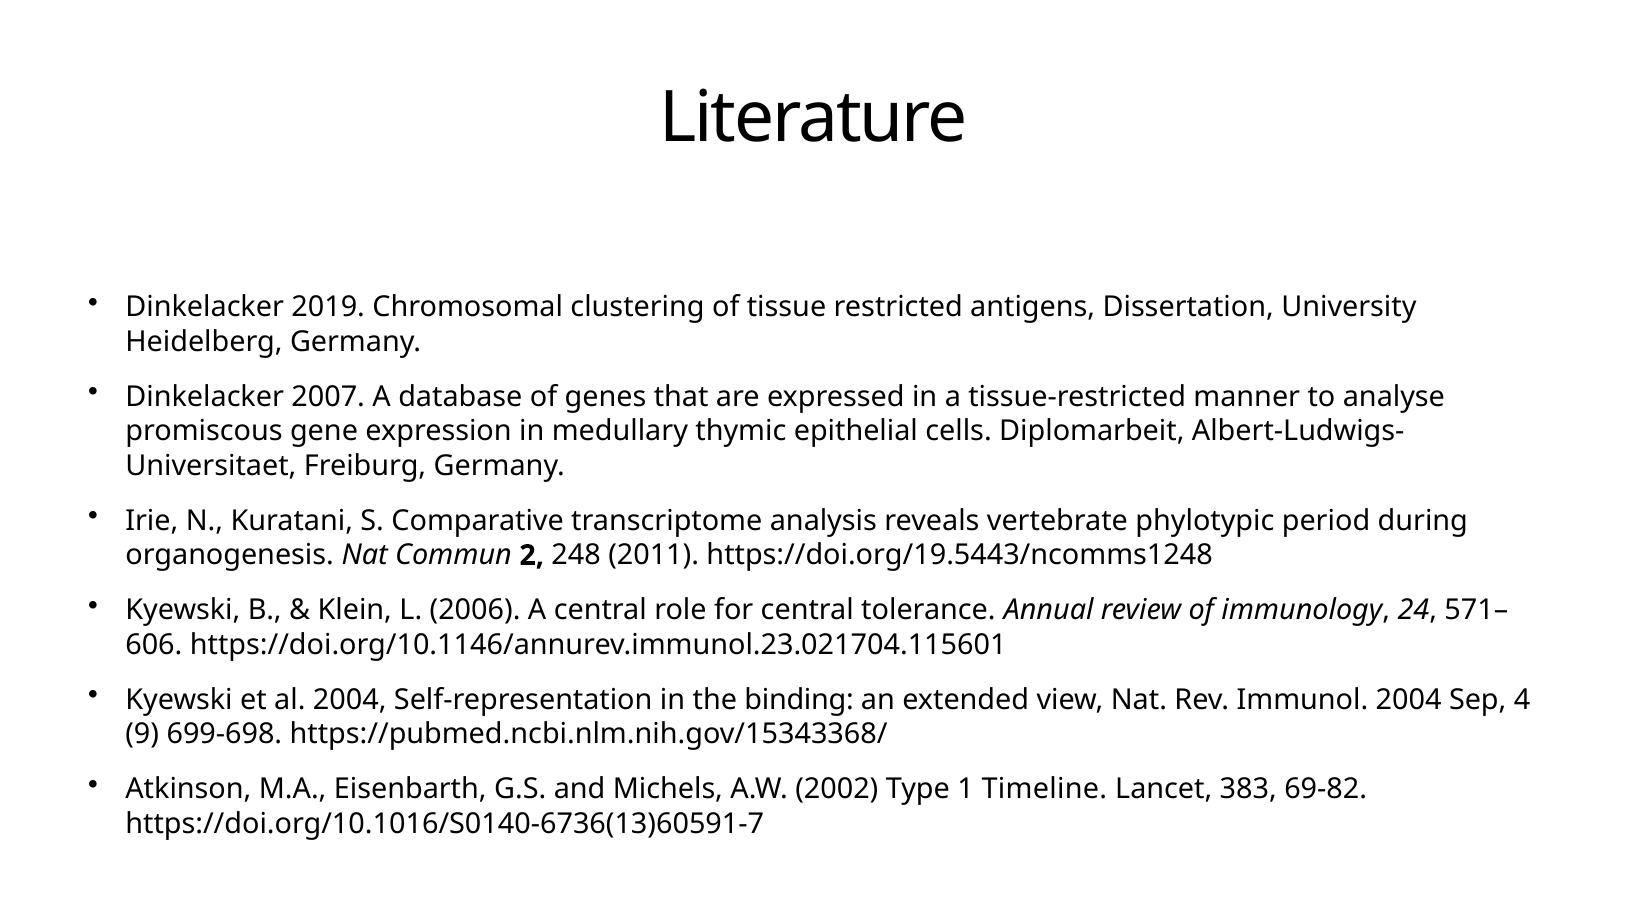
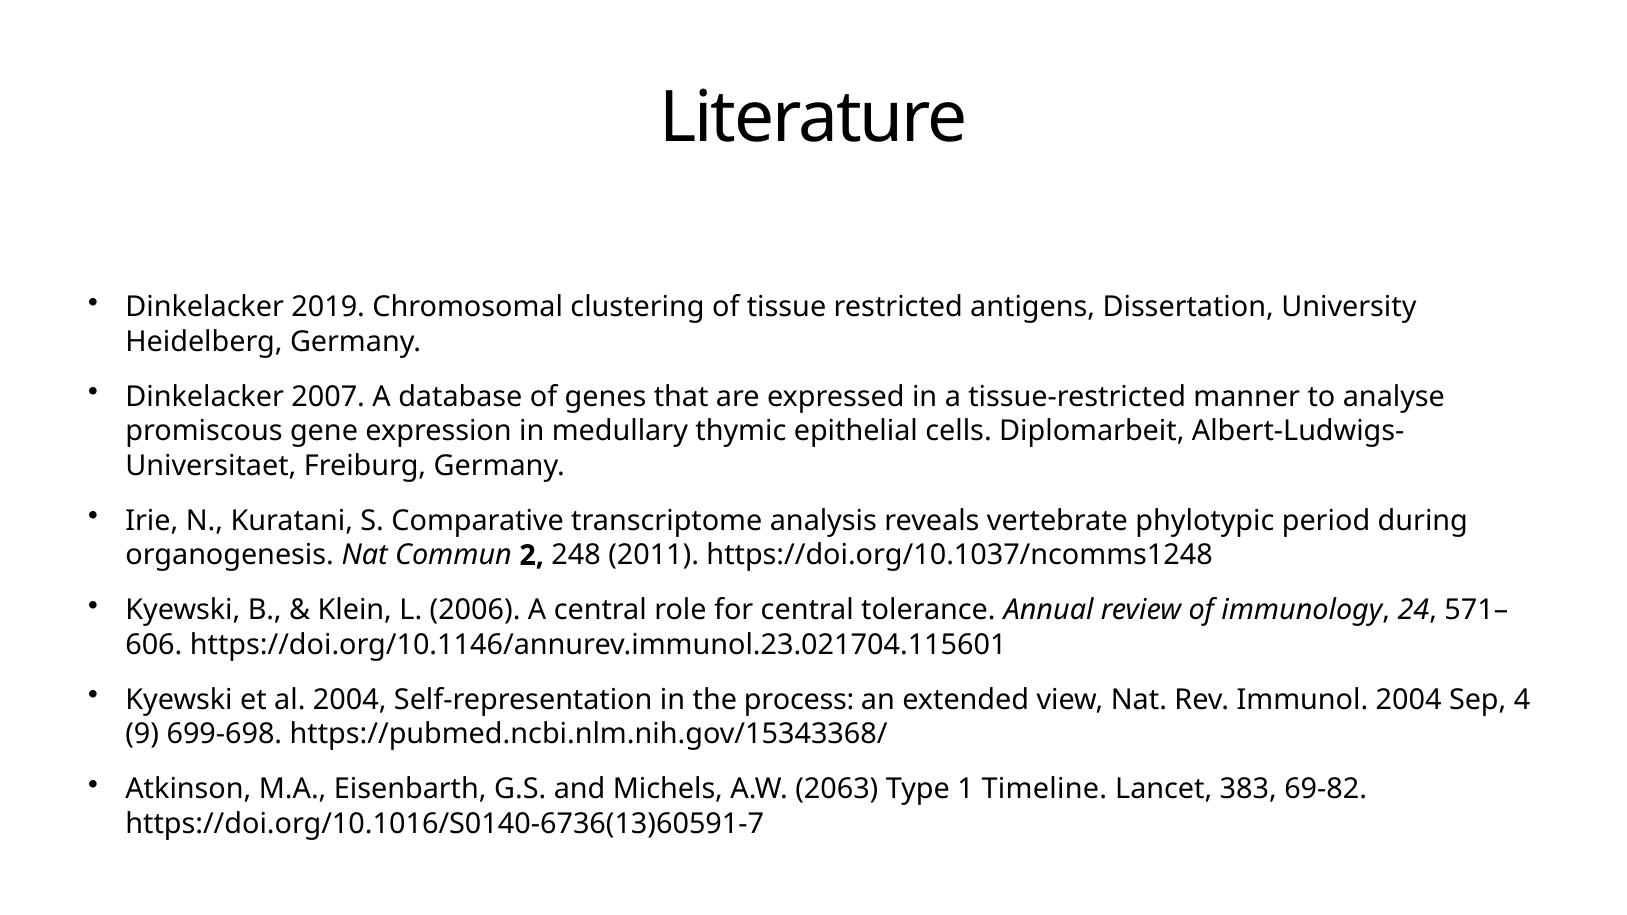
https://doi.org/19.5443/ncomms1248: https://doi.org/19.5443/ncomms1248 -> https://doi.org/10.1037/ncomms1248 (960, 555)
binding: binding -> process (799, 700)
2002: 2002 -> 2063 (837, 789)
